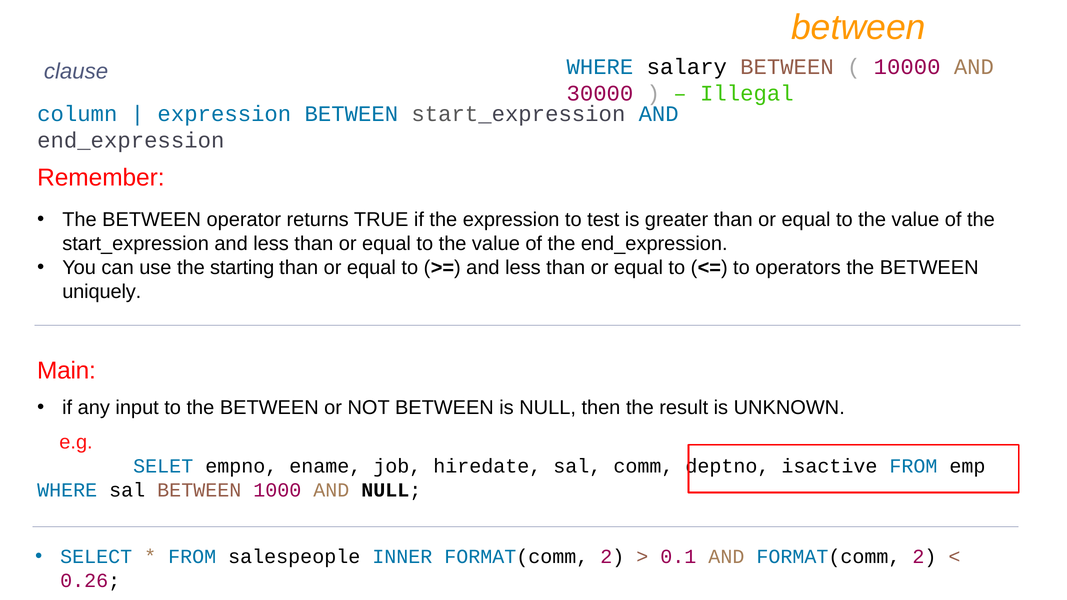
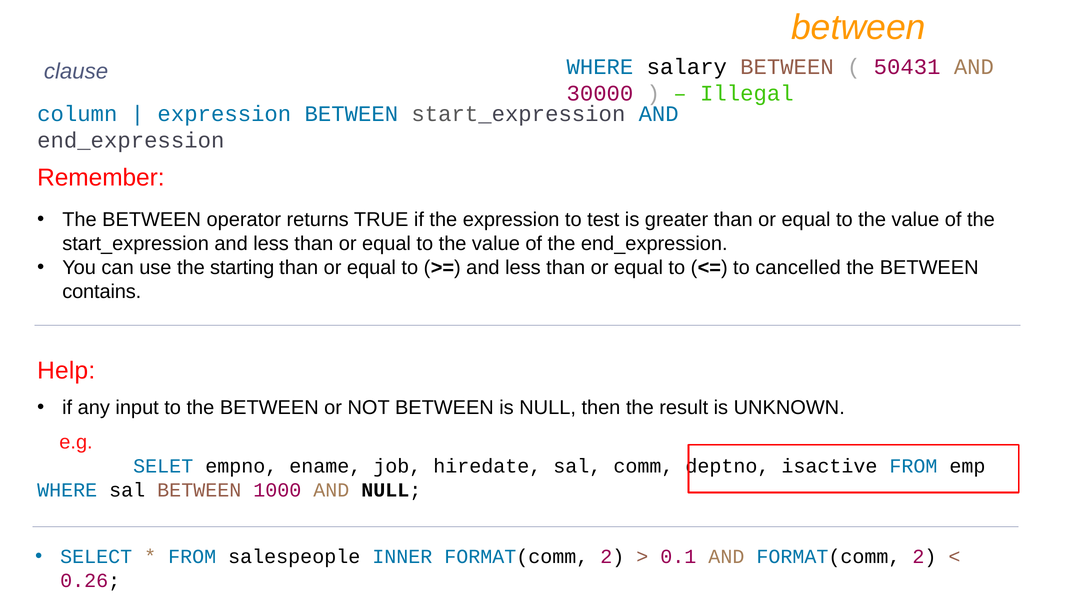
10000: 10000 -> 50431 (907, 67)
operators: operators -> cancelled (798, 268)
uniquely: uniquely -> contains (102, 292)
Main: Main -> Help (66, 371)
